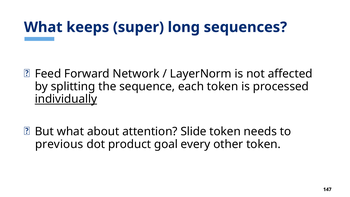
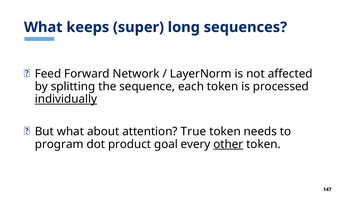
Slide: Slide -> True (193, 131)
previous: previous -> program (59, 144)
other underline: none -> present (228, 144)
